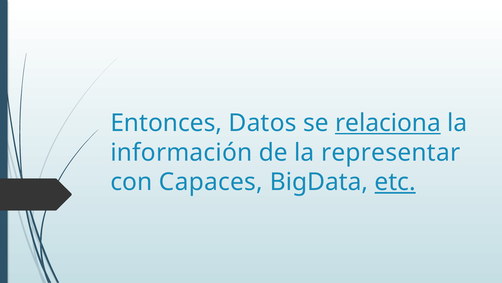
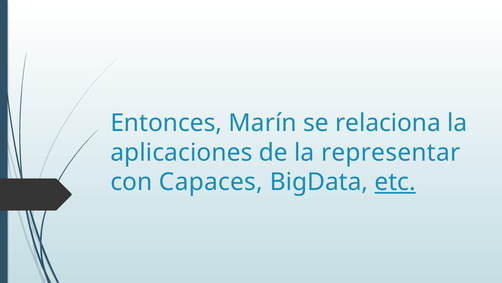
Datos: Datos -> Marín (263, 123)
relaciona underline: present -> none (388, 123)
información: información -> aplicaciones (181, 152)
